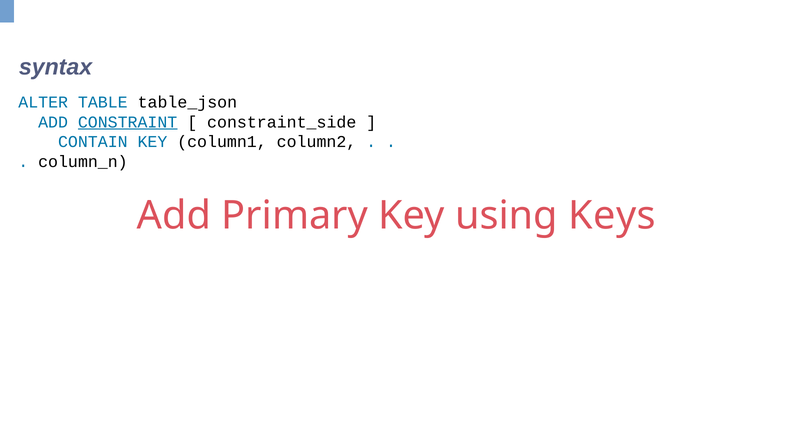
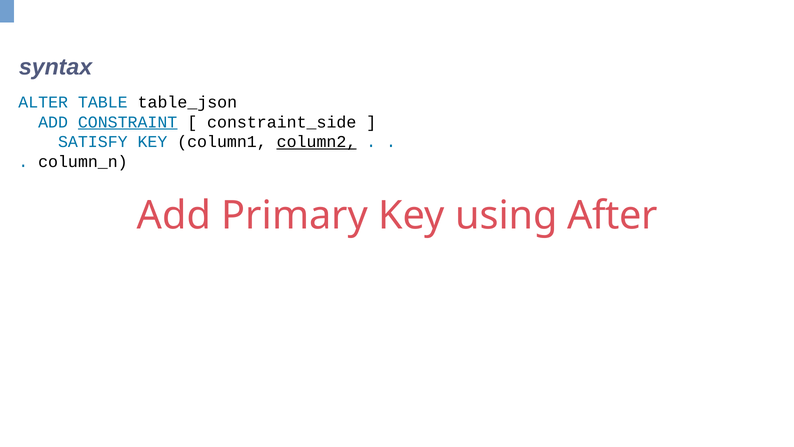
CONTAIN: CONTAIN -> SATISFY (93, 142)
column2 underline: none -> present (316, 142)
Keys: Keys -> After (613, 215)
